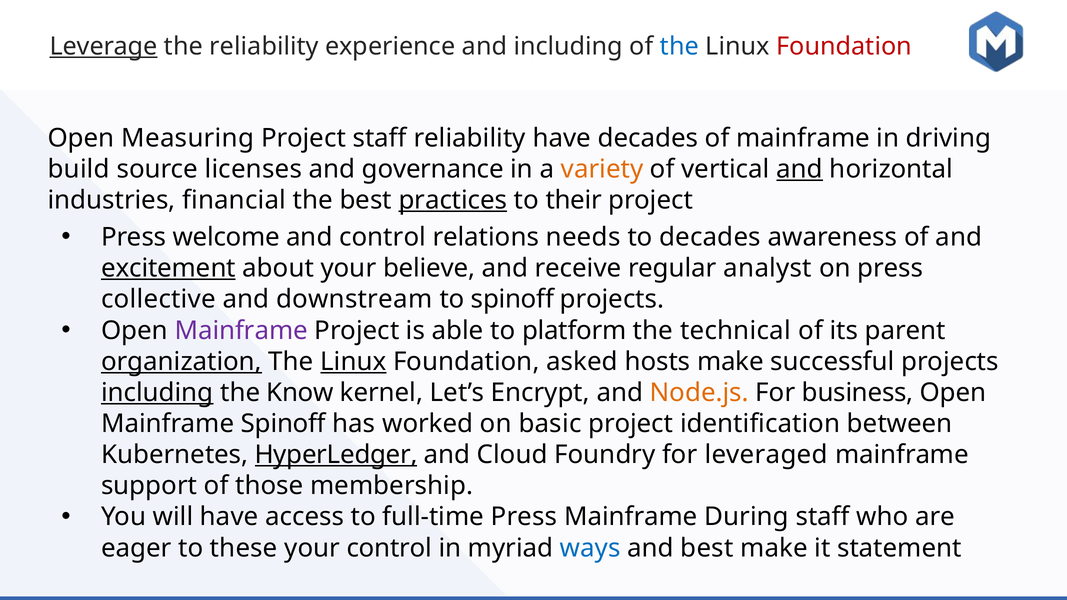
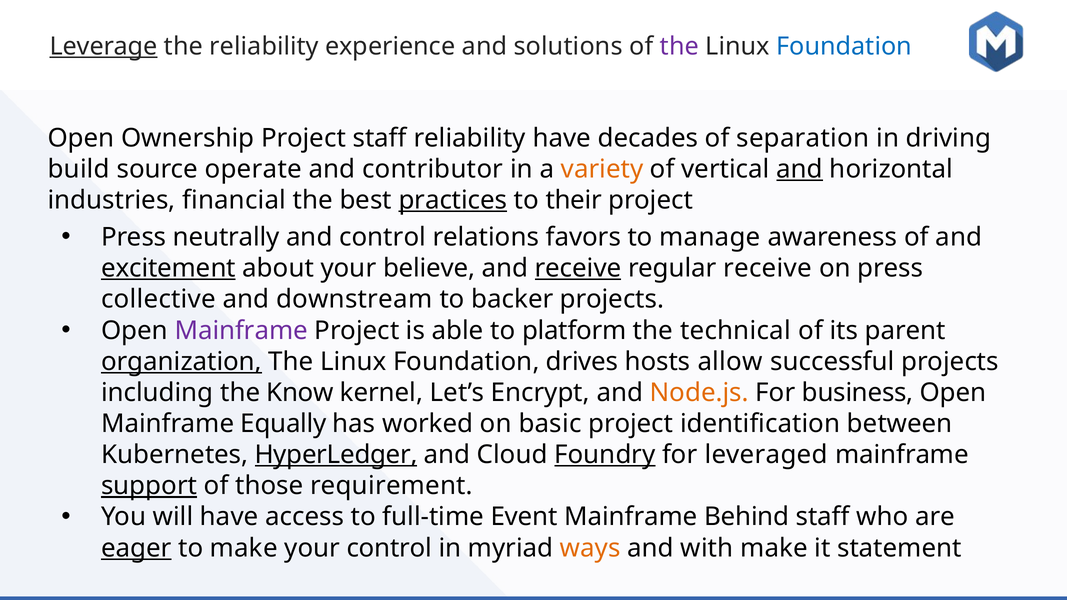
and including: including -> solutions (568, 46)
the colour: blue -> purple (679, 46)
Foundation colour: red -> blue (844, 46)
Measuring: Measuring -> Ownership (188, 138)
of mainframe: mainframe -> separation (803, 138)
licenses: licenses -> operate (253, 169)
governance: governance -> contributor (433, 169)
welcome: welcome -> neutrally (226, 237)
needs: needs -> favors (583, 237)
to decades: decades -> manage (710, 237)
receive underline: none -> present (578, 268)
regular analyst: analyst -> receive (768, 268)
to spinoff: spinoff -> backer (512, 299)
Linux underline: present -> none (353, 362)
asked: asked -> drives (582, 362)
hosts make: make -> allow (730, 362)
including underline: present -> none (157, 393)
Mainframe Spinoff: Spinoff -> Equally (283, 424)
Foundry underline: none -> present (605, 455)
support underline: none -> present (149, 486)
membership: membership -> requirement (391, 486)
full-time Press: Press -> Event (524, 517)
During: During -> Behind (747, 517)
eager underline: none -> present (136, 548)
to these: these -> make (244, 548)
ways colour: blue -> orange (590, 548)
and best: best -> with (707, 548)
